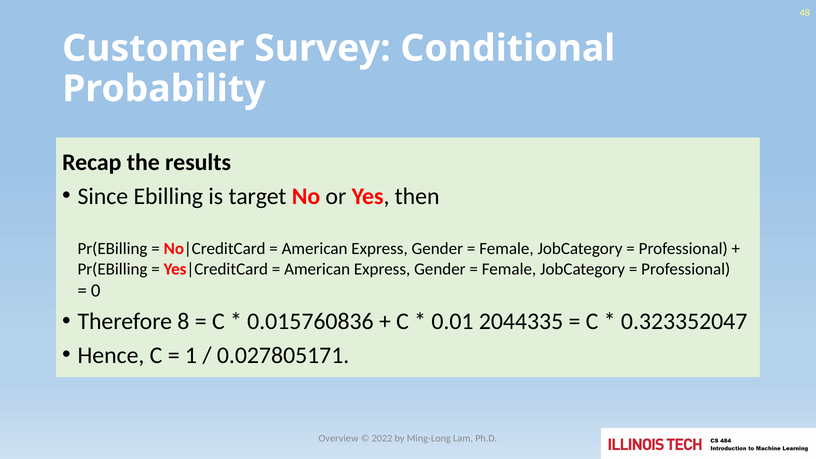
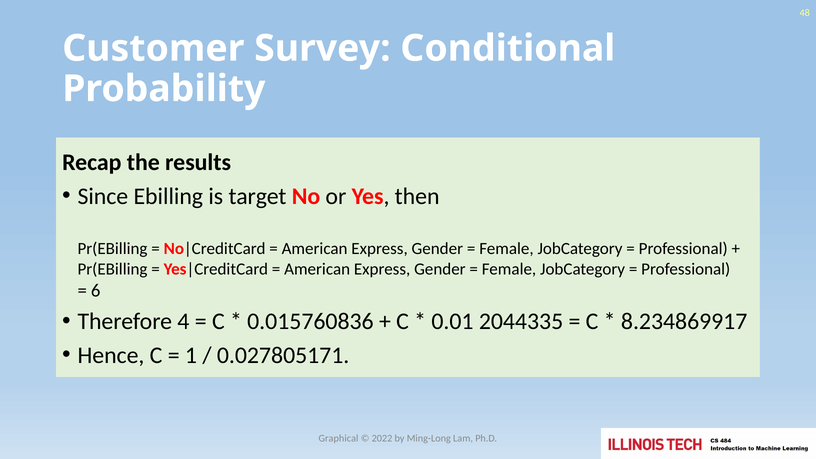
0: 0 -> 6 (96, 291)
8: 8 -> 4 (183, 322)
0.323352047: 0.323352047 -> 8.234869917 (684, 322)
Overview: Overview -> Graphical (338, 438)
